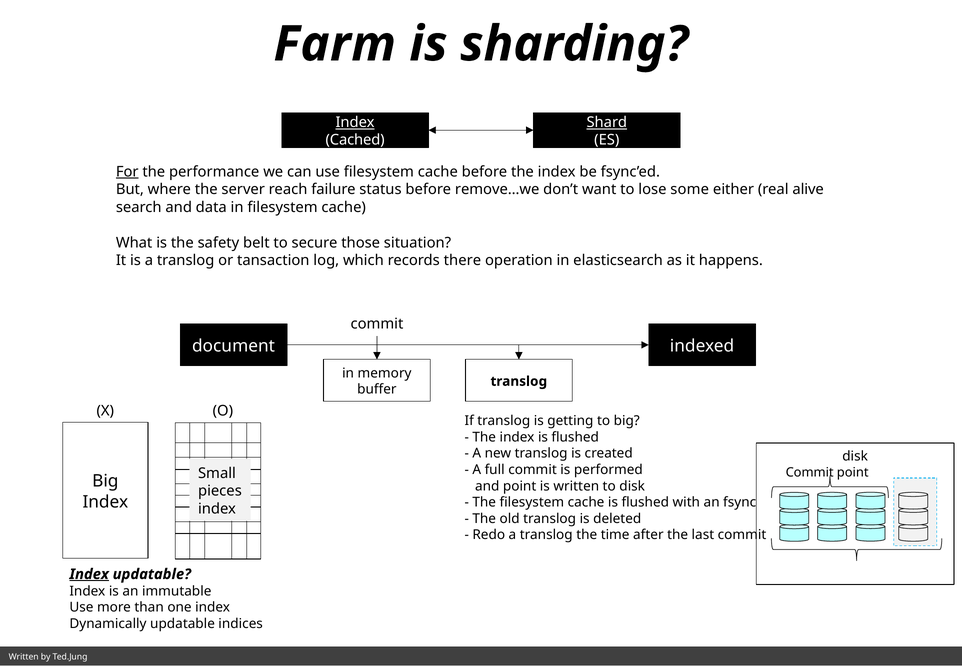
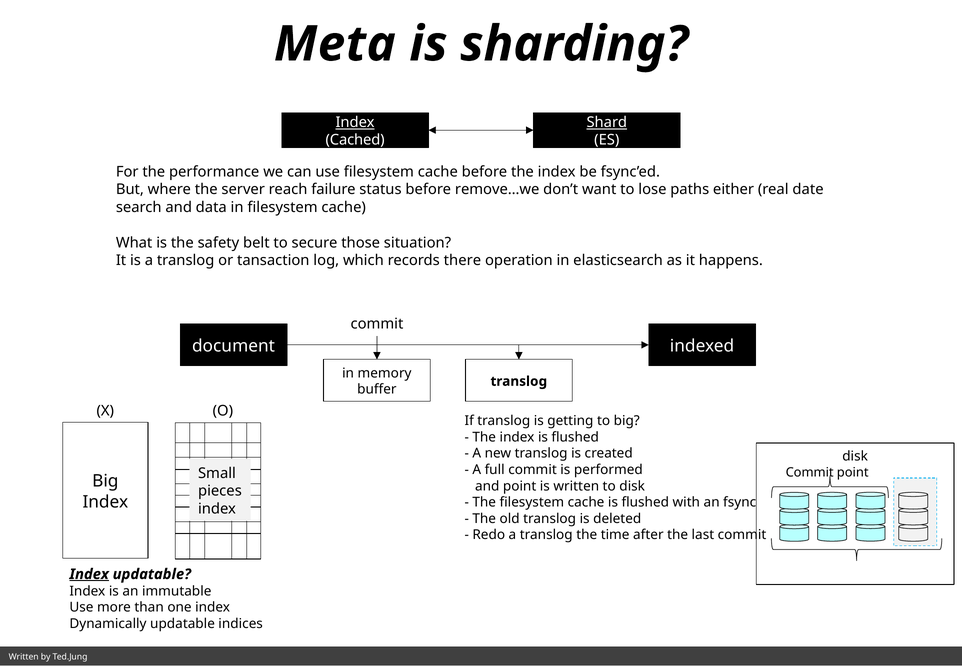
Farm: Farm -> Meta (335, 44)
For underline: present -> none (127, 172)
some: some -> paths (690, 189)
alive: alive -> date (808, 189)
